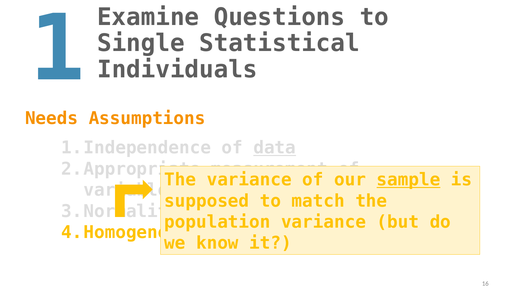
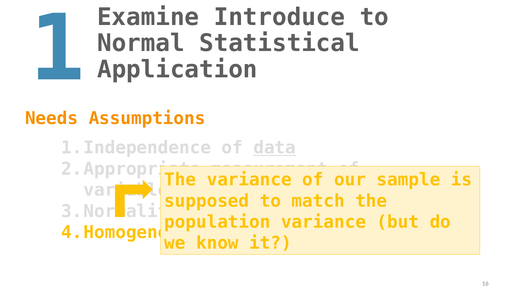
Questions: Questions -> Introduce (279, 17)
Single: Single -> Normal (141, 43)
Individuals: Individuals -> Application (177, 70)
sample underline: present -> none (408, 180)
